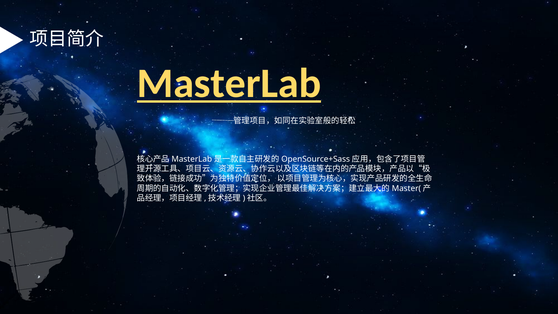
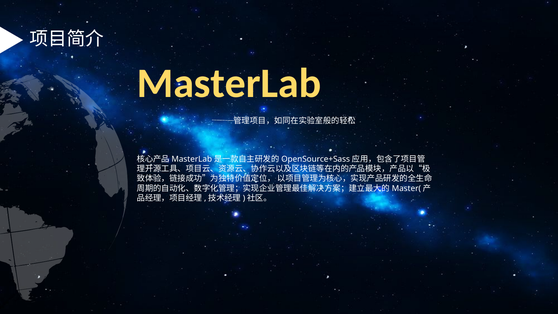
MasterLab underline: present -> none (229, 83)
